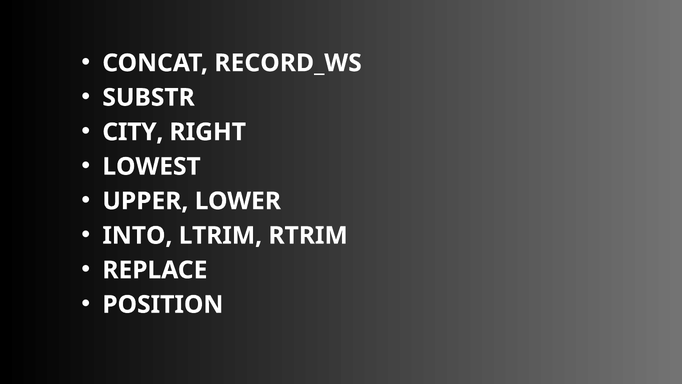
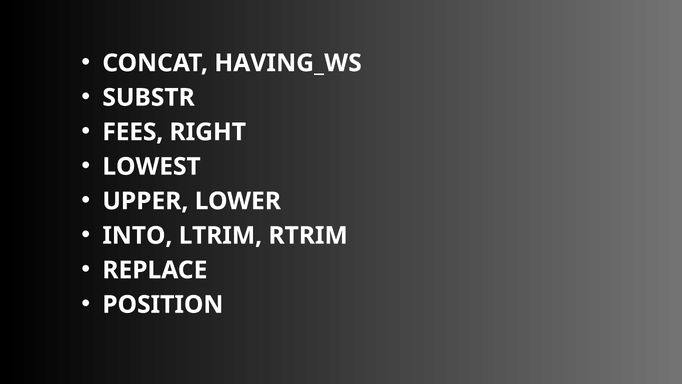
RECORD_WS: RECORD_WS -> HAVING_WS (288, 63)
CITY: CITY -> FEES (133, 132)
